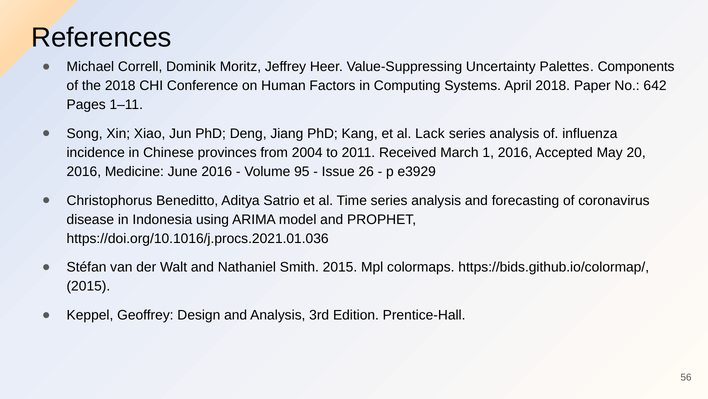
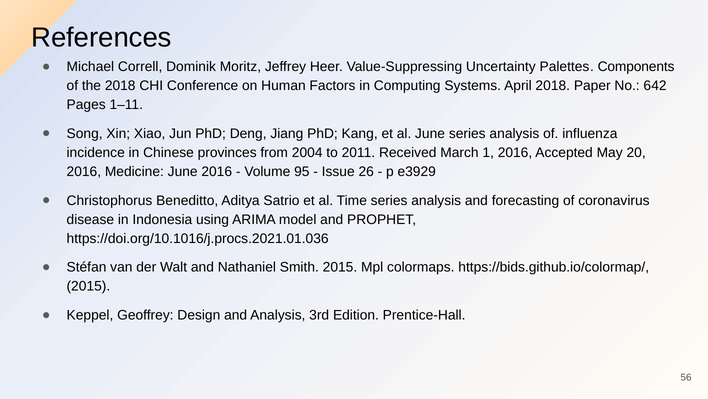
al Lack: Lack -> June (430, 133)
